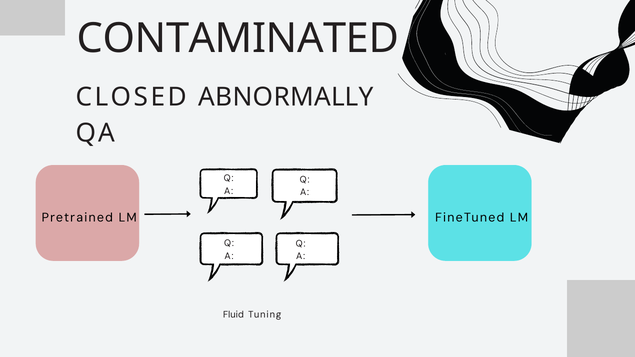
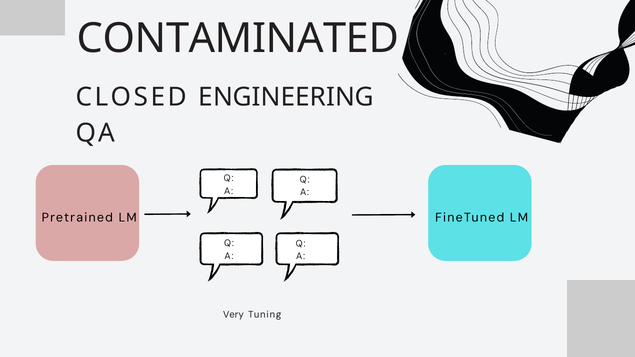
ABNORMALLY: ABNORMALLY -> ENGINEERING (286, 97)
Fluid: Fluid -> Very (233, 315)
